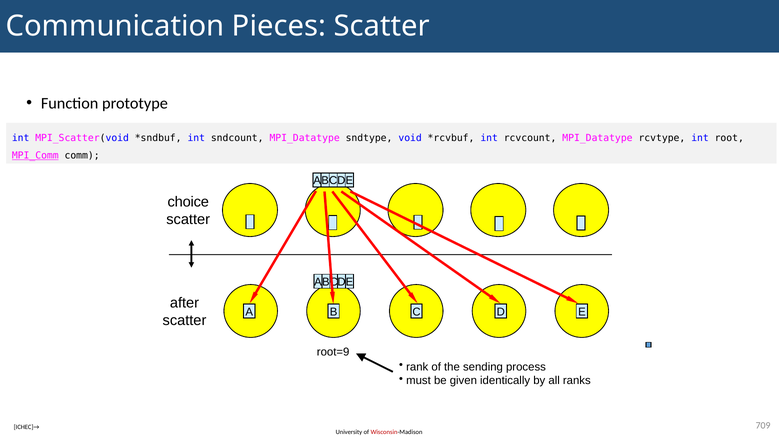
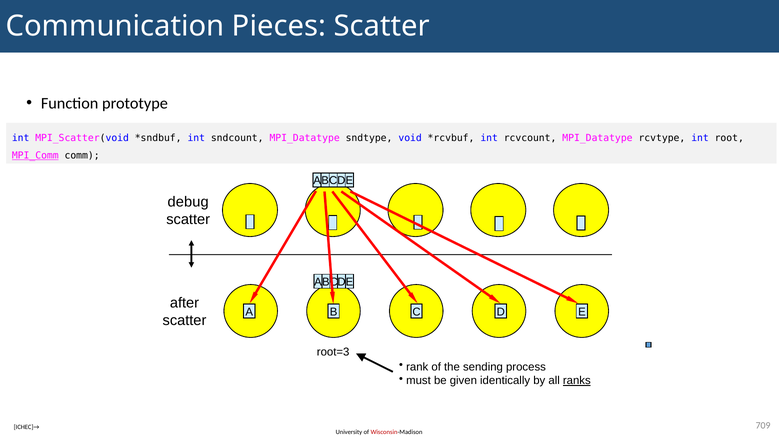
choice: choice -> debug (188, 202)
root=9: root=9 -> root=3 (333, 352)
ranks underline: none -> present (577, 381)
